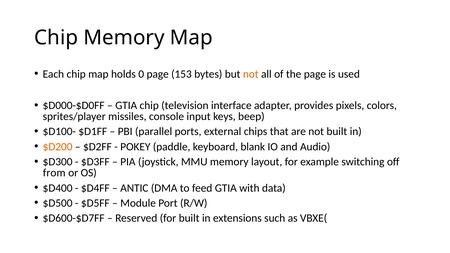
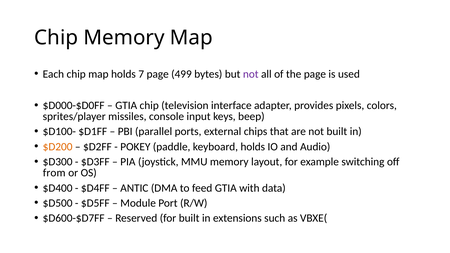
0: 0 -> 7 (141, 74)
153: 153 -> 499 (181, 74)
not colour: orange -> purple (251, 74)
keyboard blank: blank -> holds (253, 147)
